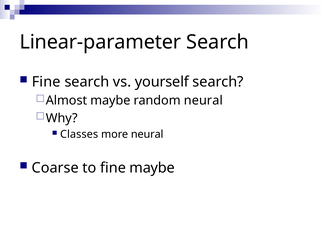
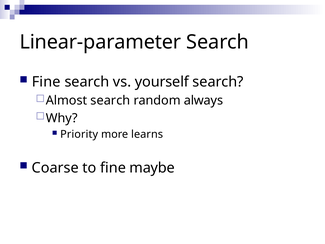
Almost maybe: maybe -> search (110, 100)
random neural: neural -> always (203, 100)
Classes: Classes -> Priority (79, 134)
more neural: neural -> learns (147, 134)
